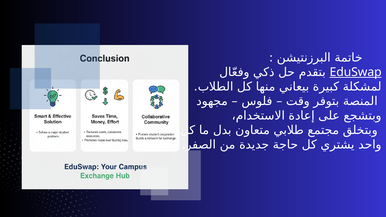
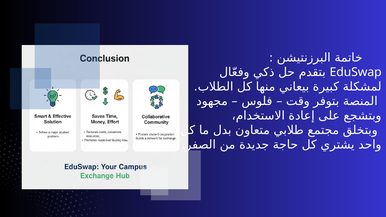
EduSwap underline: present -> none (356, 72)
